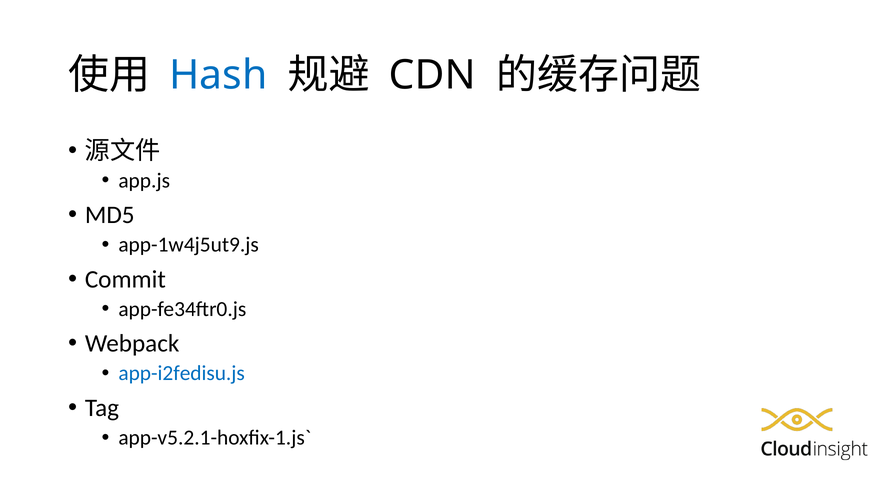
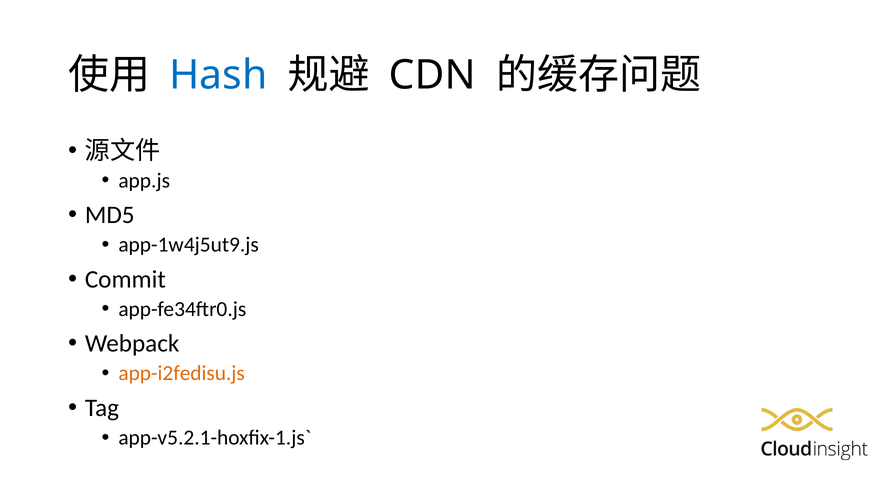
app-i2fedisu.js colour: blue -> orange (182, 373)
